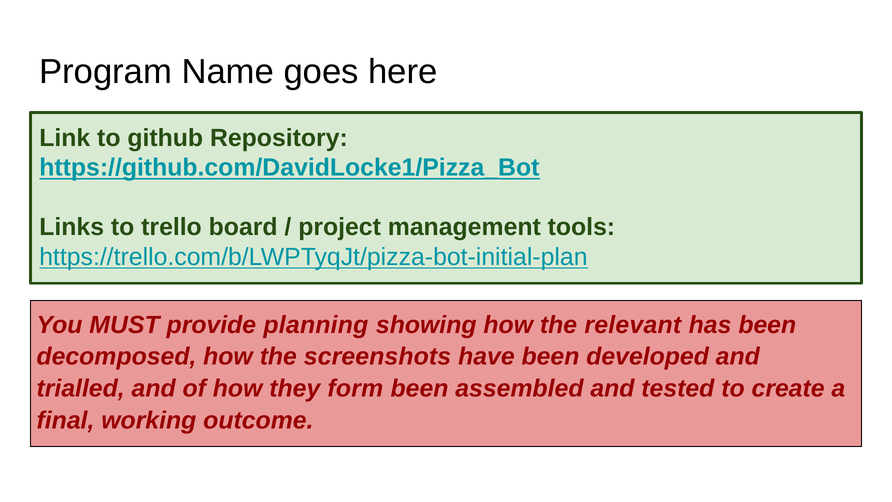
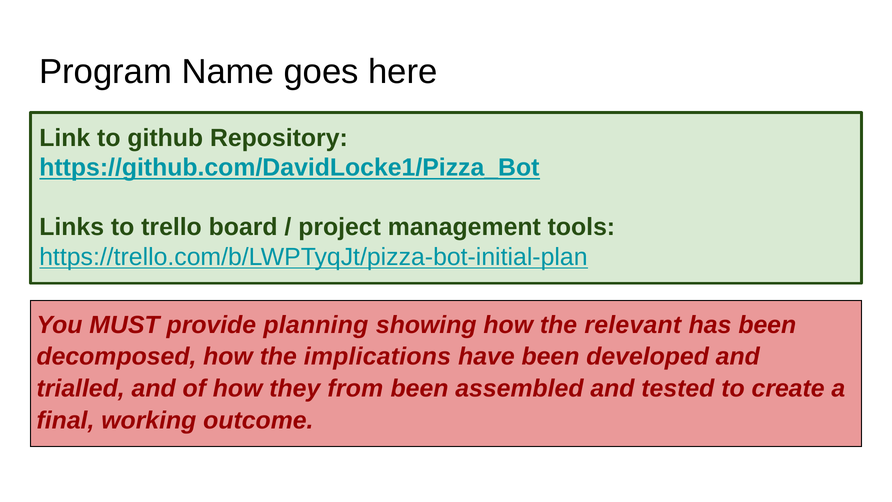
screenshots: screenshots -> implications (377, 357)
form: form -> from (355, 388)
